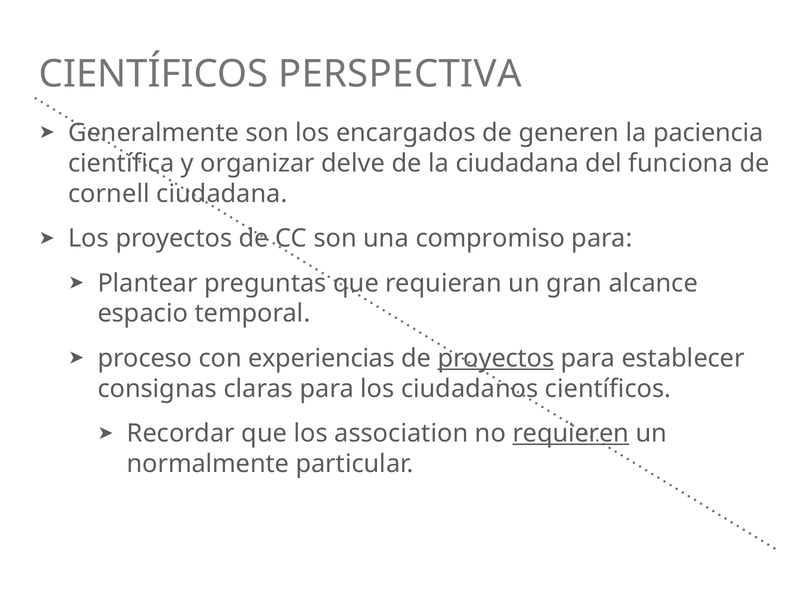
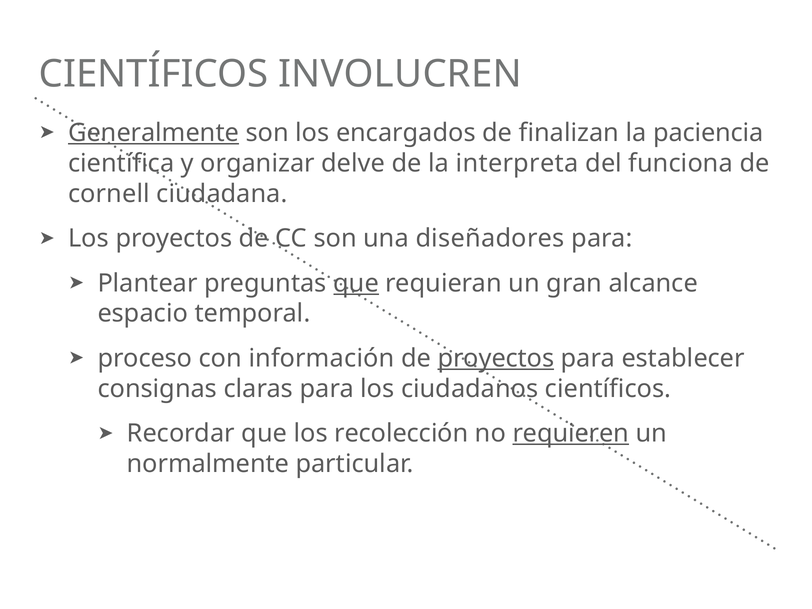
PERSPECTIVA: PERSPECTIVA -> INVOLUCREN (400, 74)
Generalmente underline: none -> present (154, 133)
generen: generen -> finalizan (569, 133)
la ciudadana: ciudadana -> interpreta (517, 163)
compromiso: compromiso -> diseñadores (490, 238)
que underline: none -> present (356, 283)
experiencias: experiencias -> información (321, 358)
association: association -> recolección (401, 434)
